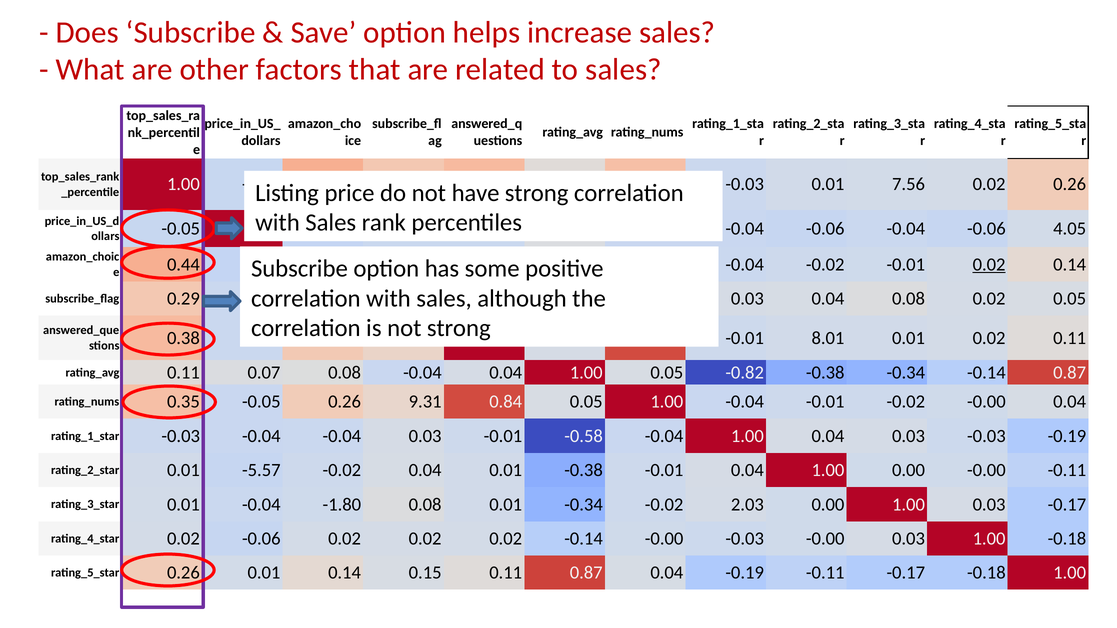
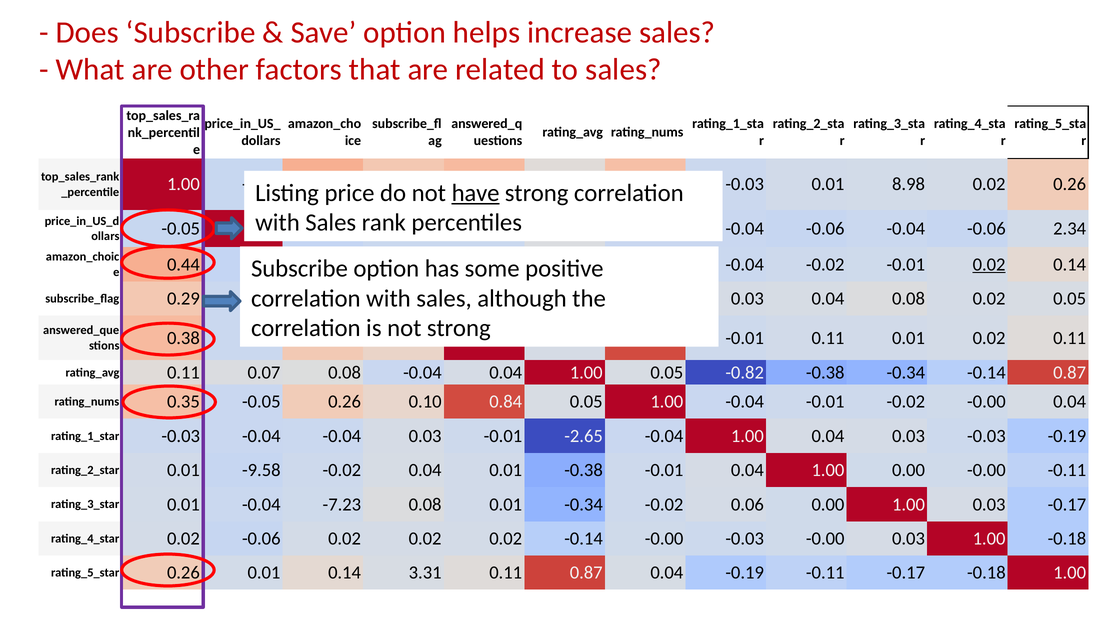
have underline: none -> present (476, 193)
7.56: 7.56 -> 8.98 (909, 184)
4.05: 4.05 -> 2.34 (1070, 229)
-0.01 8.01: 8.01 -> 0.11 (828, 338)
9.31: 9.31 -> 0.10 (425, 402)
-0.58: -0.58 -> -2.65 (584, 436)
-5.57: -5.57 -> -9.58 (261, 470)
-1.80: -1.80 -> -7.23 (342, 505)
2.03: 2.03 -> 0.06 (747, 505)
0.15: 0.15 -> 3.31 (425, 573)
